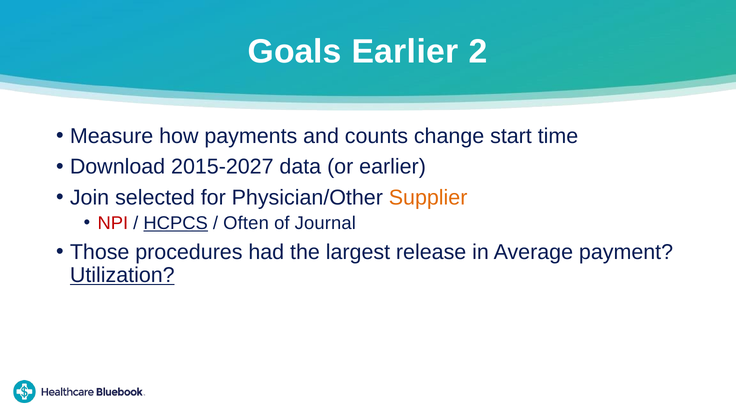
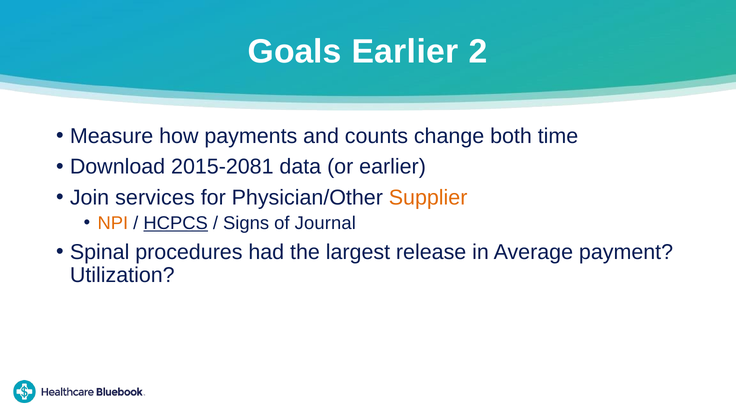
start: start -> both (511, 136)
2015-2027: 2015-2027 -> 2015-2081 (222, 167)
selected: selected -> services (155, 198)
NPI colour: red -> orange (113, 223)
Often: Often -> Signs (246, 223)
Those: Those -> Spinal (100, 252)
Utilization underline: present -> none (122, 275)
